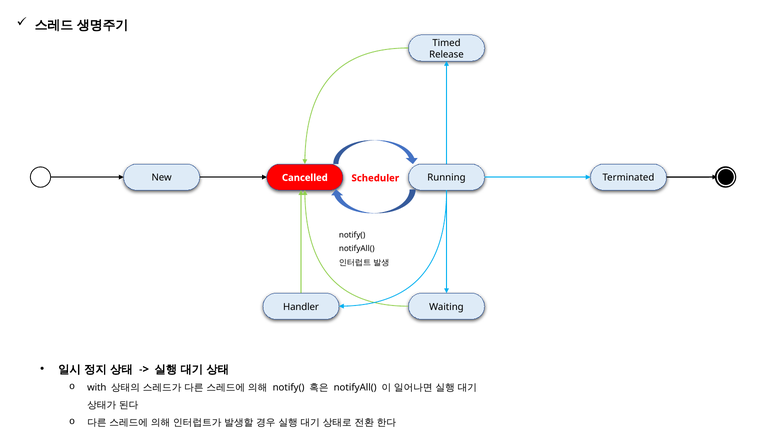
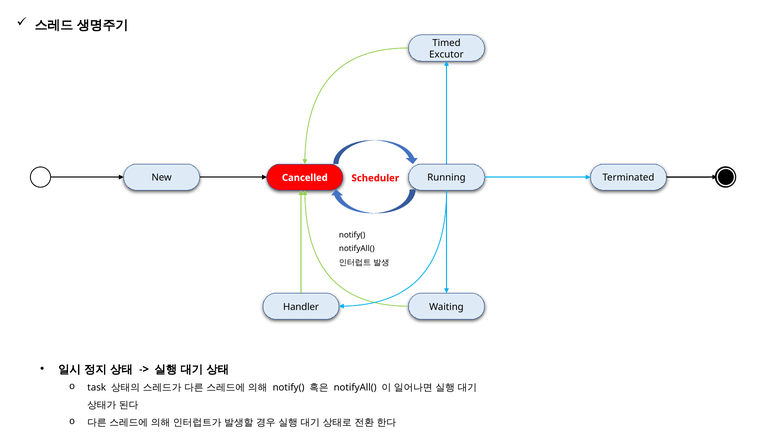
Release: Release -> Excutor (446, 54)
with: with -> task (97, 387)
